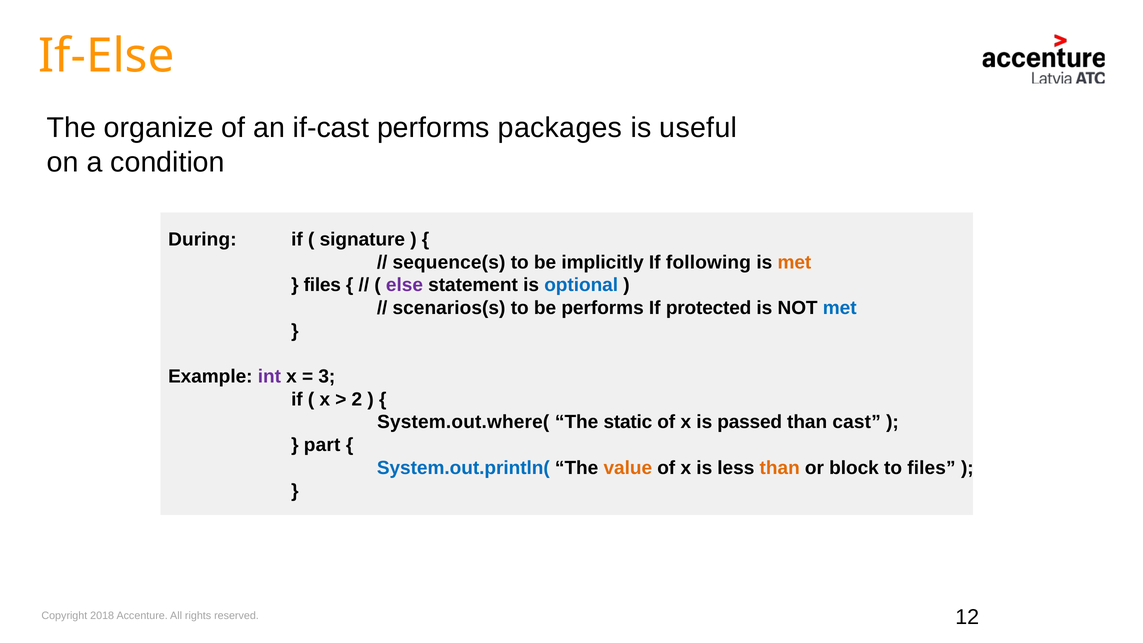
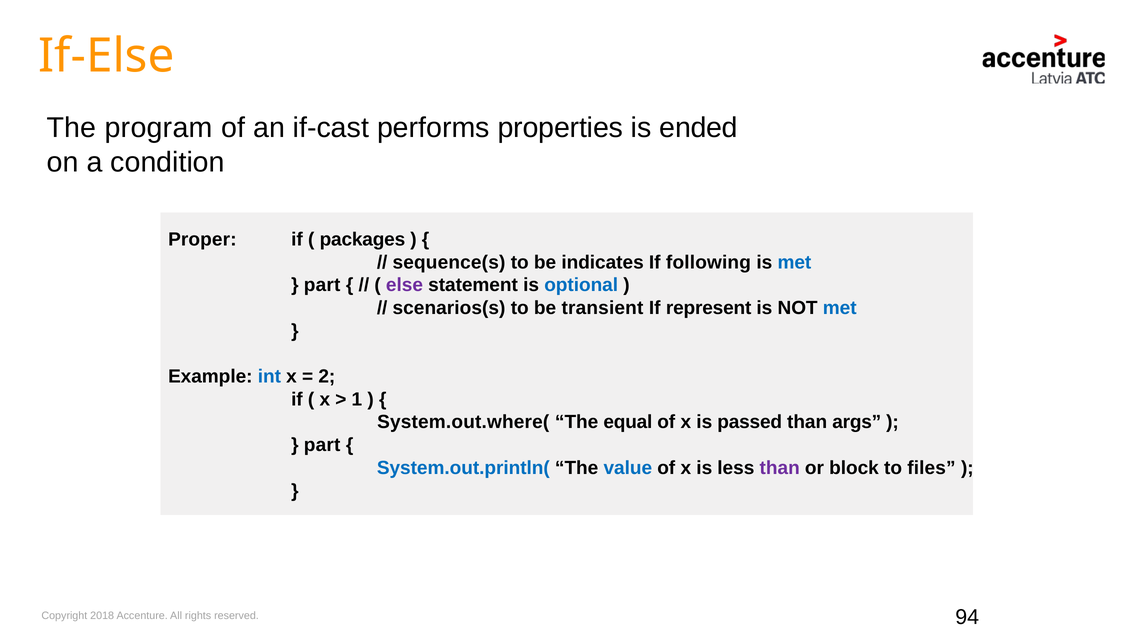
organize: organize -> program (159, 128)
packages: packages -> properties (560, 128)
useful: useful -> ended (699, 128)
During: During -> Proper (202, 239)
signature: signature -> packages (362, 239)
implicitly: implicitly -> indicates (603, 262)
met colour: orange -> blue (794, 262)
files: files -> part (322, 285)
be performs: performs -> transient (602, 308)
protected: protected -> represent (709, 308)
int colour: purple -> blue (269, 376)
3: 3 -> 2 (327, 376)
2: 2 -> 1 (357, 399)
static: static -> equal (628, 422)
cast: cast -> args (857, 422)
value colour: orange -> blue (628, 468)
than colour: orange -> purple (780, 468)
12: 12 -> 94 (967, 617)
